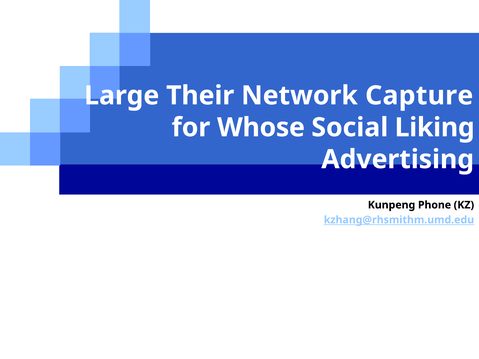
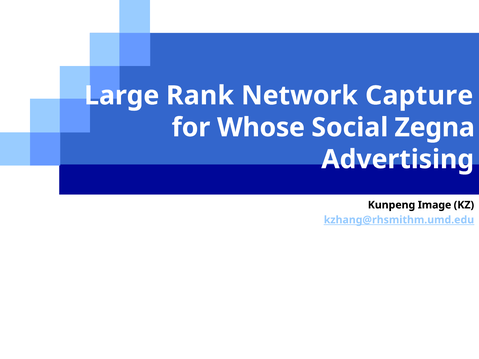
Their: Their -> Rank (200, 96)
Liking: Liking -> Zegna (435, 128)
Phone: Phone -> Image (435, 205)
